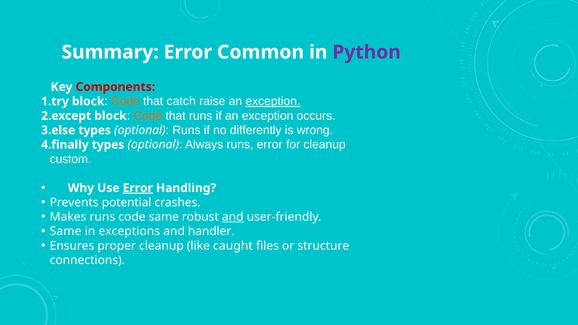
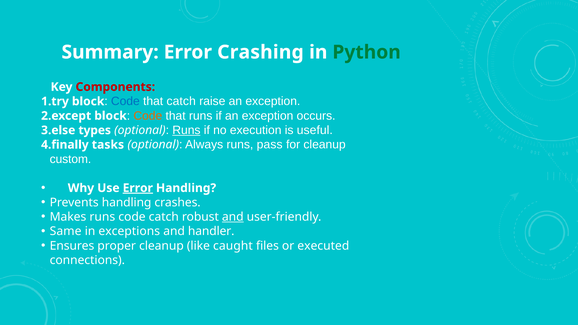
Common: Common -> Crashing (260, 52)
Python colour: purple -> green (367, 52)
Code colour: orange -> blue (125, 101)
exception underline: present -> none (273, 101)
Runs underline: none -> present (186, 130)
differently: differently -> execution (256, 130)
wrong: wrong -> useful (315, 130)
types: types -> tasks (108, 145)
runs error: error -> pass (270, 145)
Prevents potential: potential -> handling (127, 203)
code same: same -> catch (164, 217)
structure: structure -> executed (323, 246)
